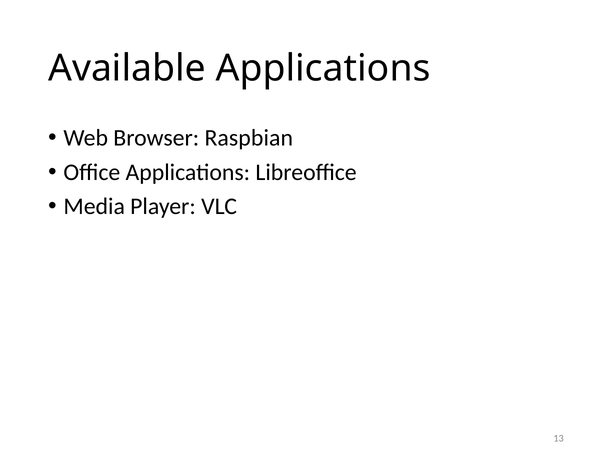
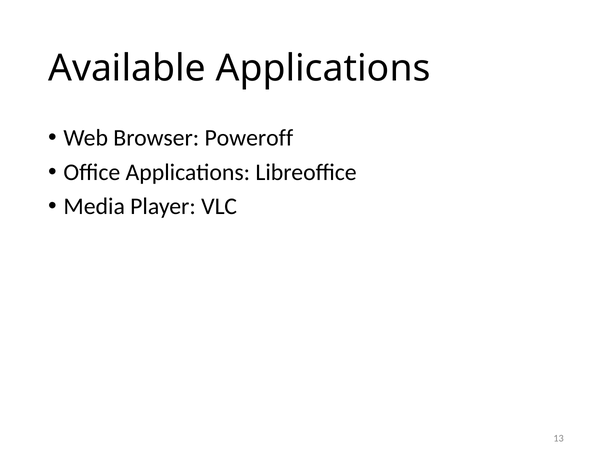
Raspbian: Raspbian -> Poweroff (249, 138)
